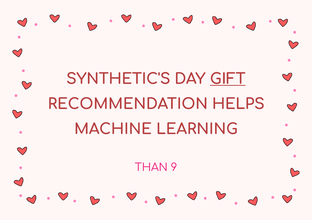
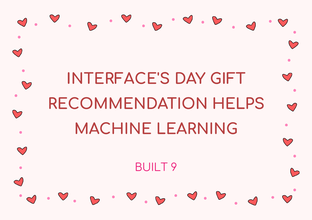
SYNTHETIC'S: SYNTHETIC'S -> INTERFACE'S (118, 79)
GIFT underline: present -> none (228, 79)
THAN: THAN -> BUILT (151, 168)
